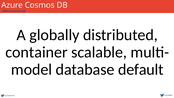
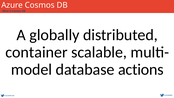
default: default -> actions (141, 69)
